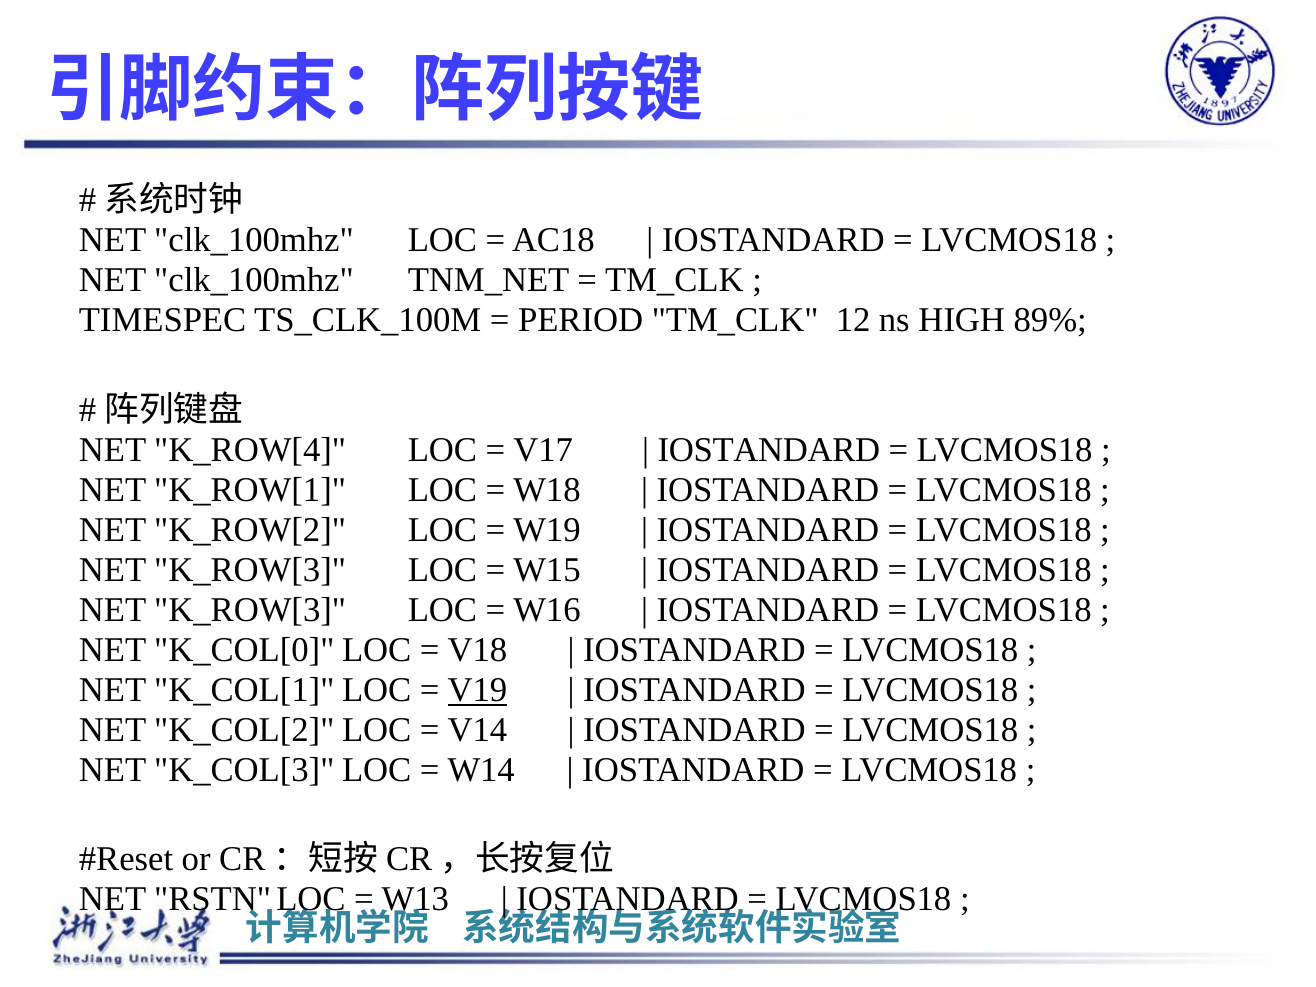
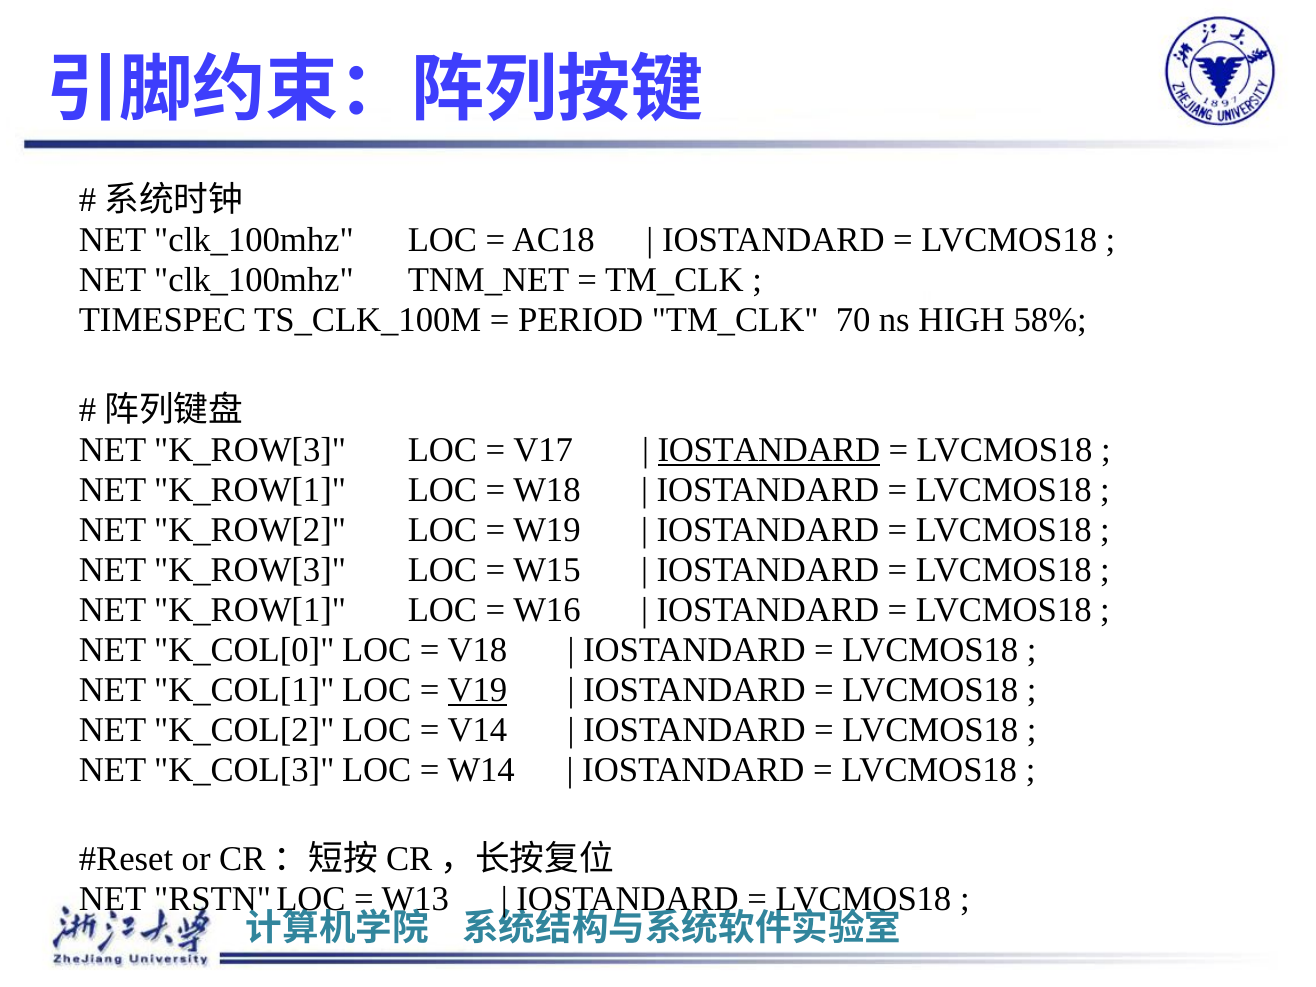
12: 12 -> 70 (853, 320)
89%: 89% -> 58% (1050, 320)
K_ROW[4: K_ROW[4 -> K_ROW[3 (250, 450)
IOSTANDARD underline: none -> present (769, 450)
K_ROW[3: K_ROW[3 -> K_ROW[1 (250, 610)
